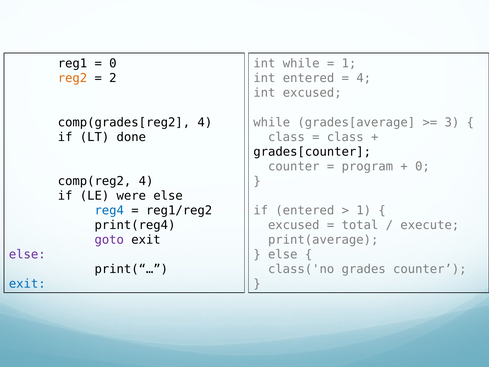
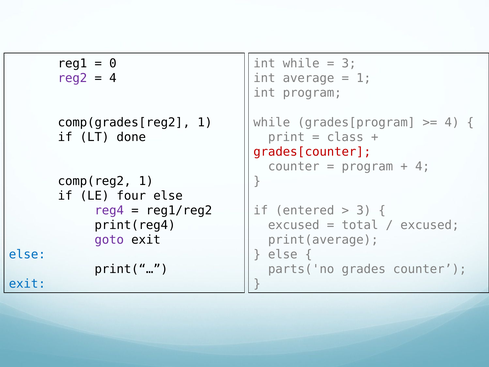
1: 1 -> 3 (349, 64)
reg2 colour: orange -> purple (72, 78)
2: 2 -> 4 (113, 78)
int entered: entered -> average (309, 78)
4: 4 -> 1 (364, 78)
int excused: excused -> program (312, 93)
comp(grades[reg2 4: 4 -> 1 (205, 122)
grades[average: grades[average -> grades[program (356, 122)
3: 3 -> 4 (452, 122)
class: class -> print (286, 137)
grades[counter colour: black -> red (312, 152)
0: 0 -> 4 (422, 166)
comp(reg2 4: 4 -> 1 (146, 181)
were: were -> four (131, 196)
reg4 colour: blue -> purple (109, 210)
1: 1 -> 3 (364, 210)
execute: execute -> excused (430, 225)
else colour: purple -> blue (27, 254)
class('no: class('no -> parts('no (301, 269)
